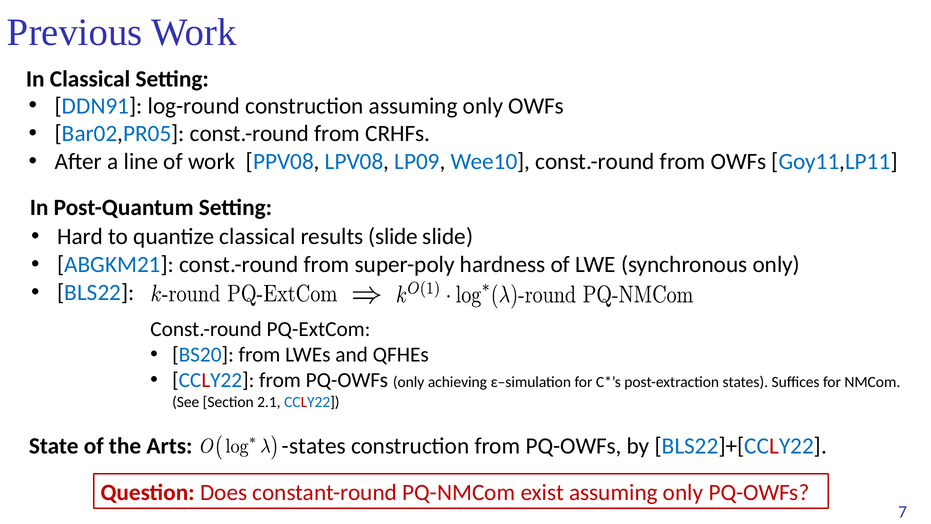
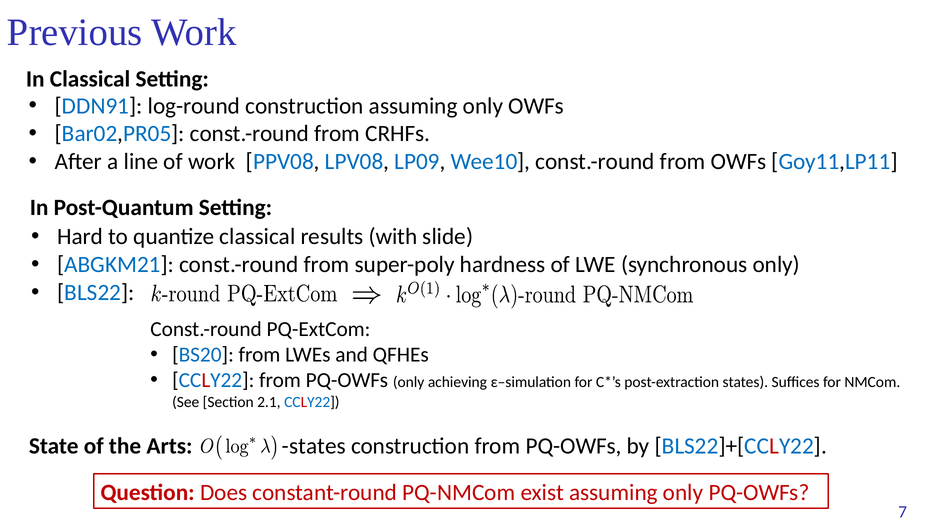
results slide: slide -> with (393, 237)
